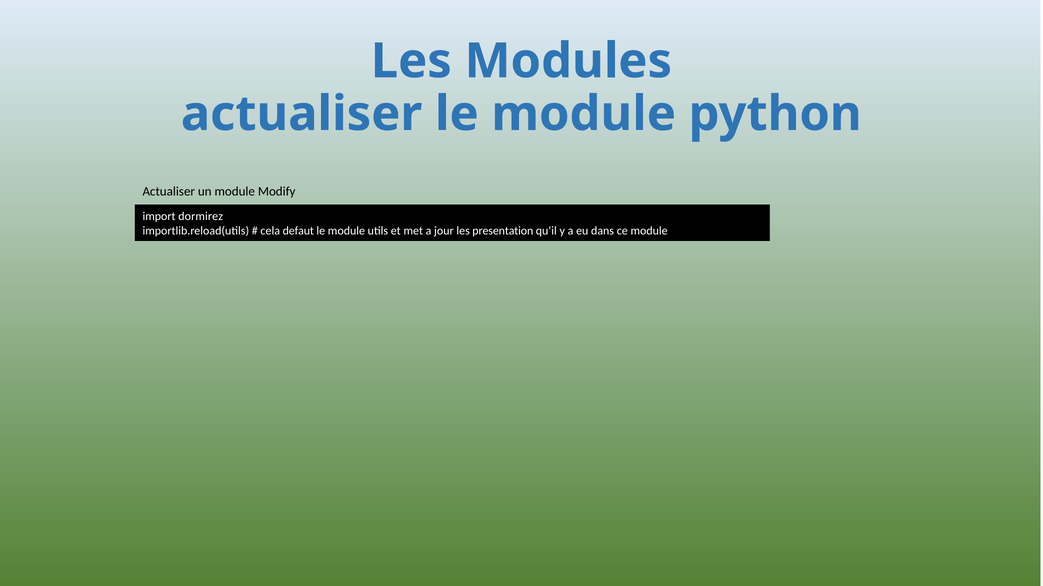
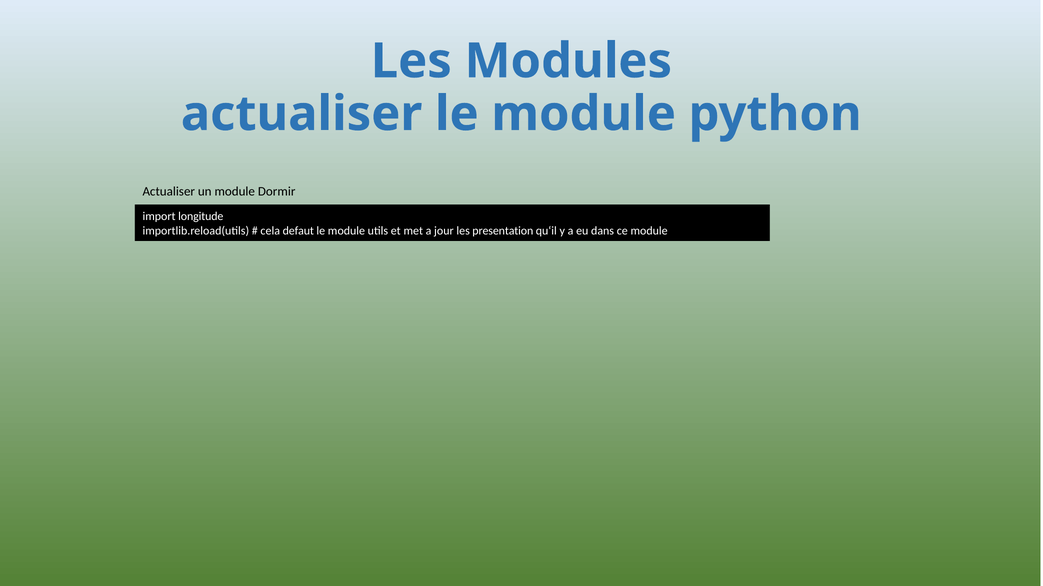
Modify: Modify -> Dormir (277, 192)
dormirez: dormirez -> longitude (201, 217)
